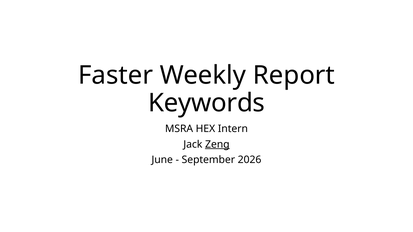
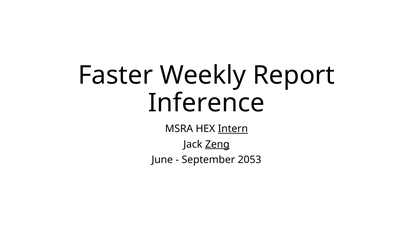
Keywords: Keywords -> Inference (206, 103)
Intern underline: none -> present (233, 129)
2026: 2026 -> 2053 (250, 160)
